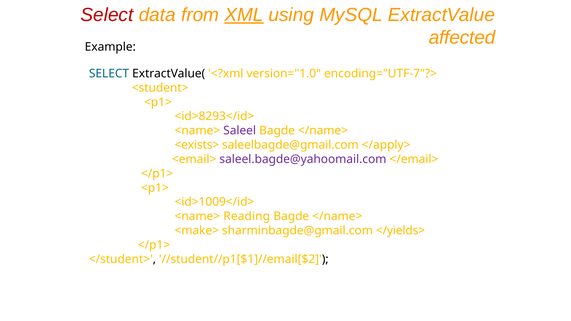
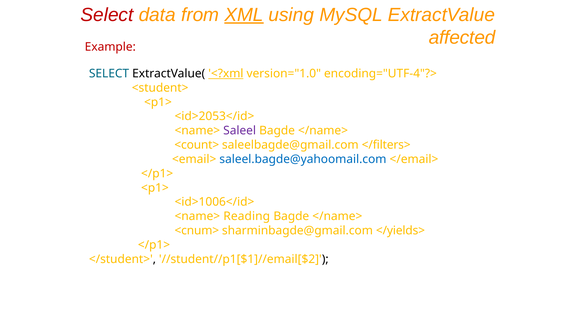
Example colour: black -> red (110, 47)
<?xml underline: none -> present (226, 74)
encoding="UTF-7"?>: encoding="UTF-7"?> -> encoding="UTF-4"?> (380, 74)
<id>8293</id>: <id>8293</id> -> <id>2053</id> (214, 116)
<exists>: <exists> -> <count> (197, 145)
</apply>: </apply> -> </filters> (386, 145)
saleel.bagde@yahoomail.com colour: purple -> blue (303, 159)
<id>1009</id>: <id>1009</id> -> <id>1006</id> (214, 202)
<make>: <make> -> <cnum> (197, 231)
